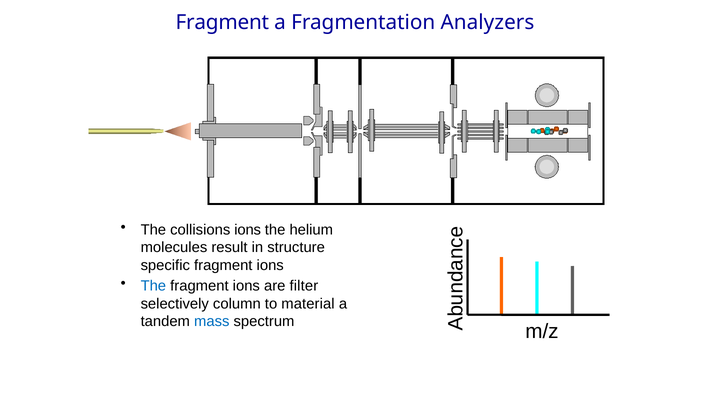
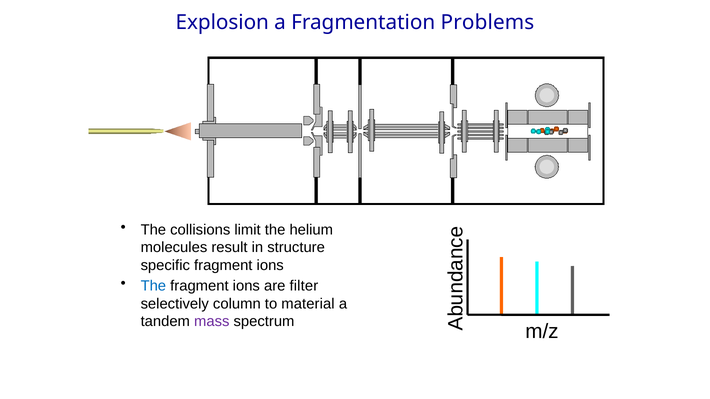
Fragment: Fragment -> Explosion (222, 22)
Analyzers: Analyzers -> Problems (487, 22)
collisions ions: ions -> limit (248, 230)
mass colour: blue -> purple (212, 322)
